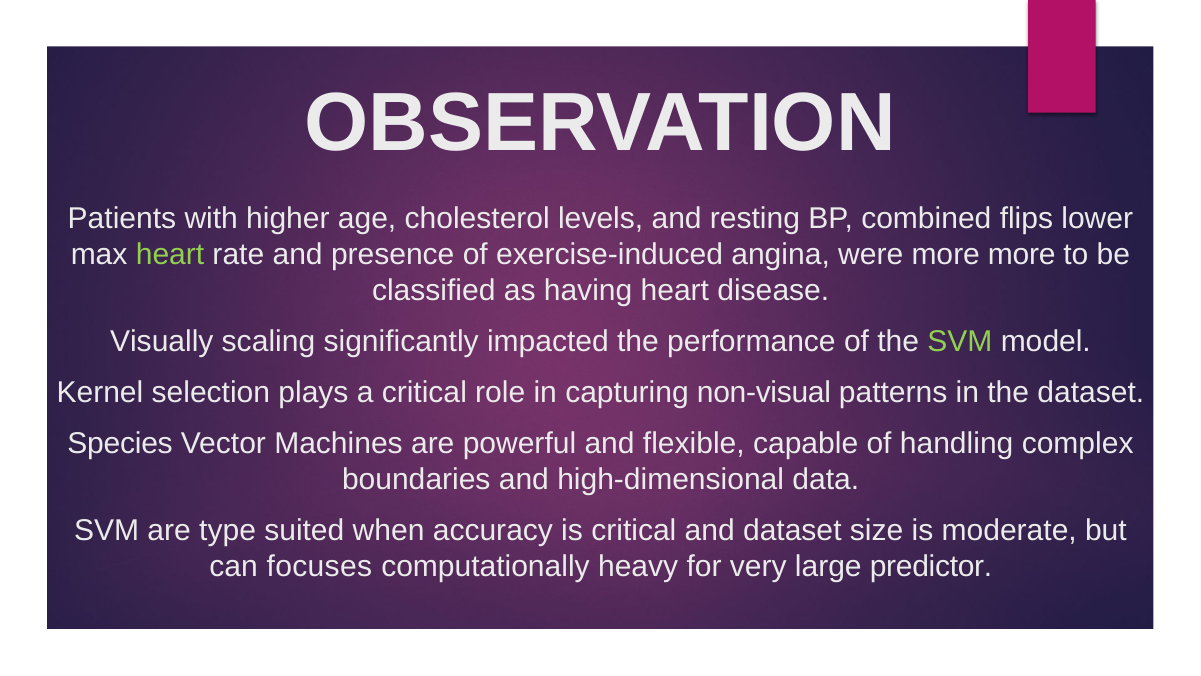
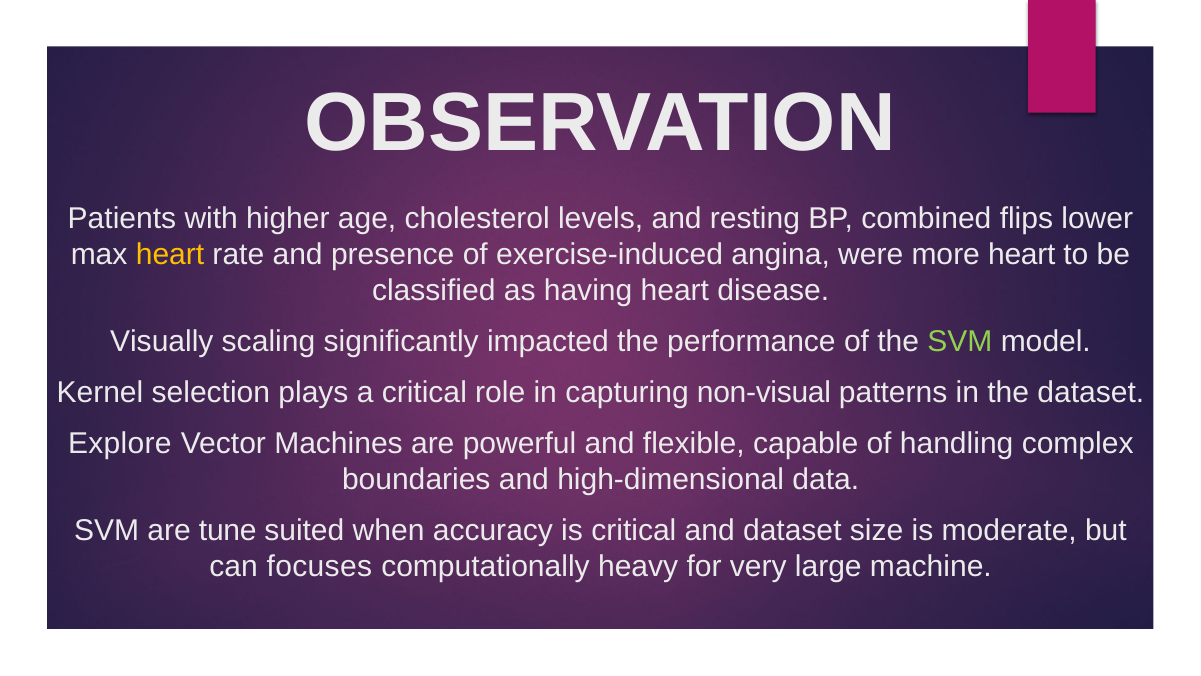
heart colour: light green -> yellow (170, 254)
more more: more -> heart (1022, 254)
Species: Species -> Explore (120, 443)
type: type -> tune (228, 530)
predictor: predictor -> machine (931, 566)
